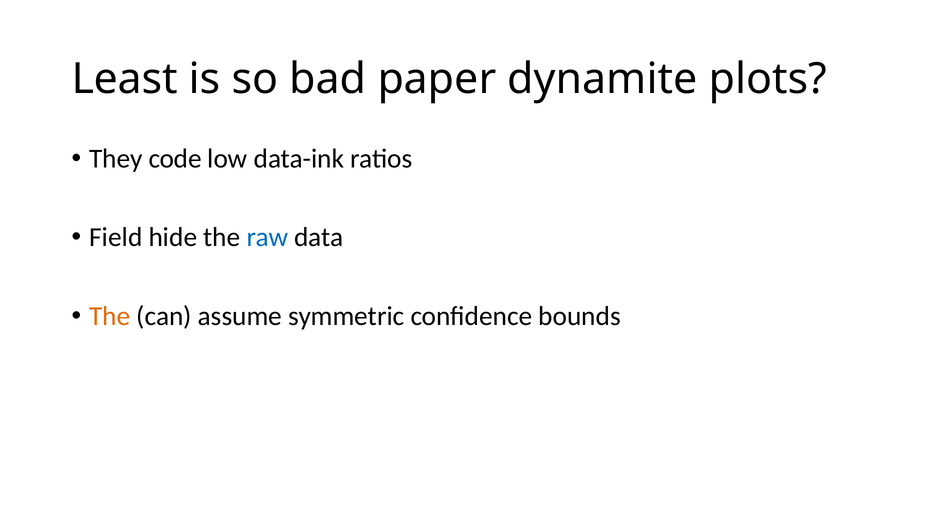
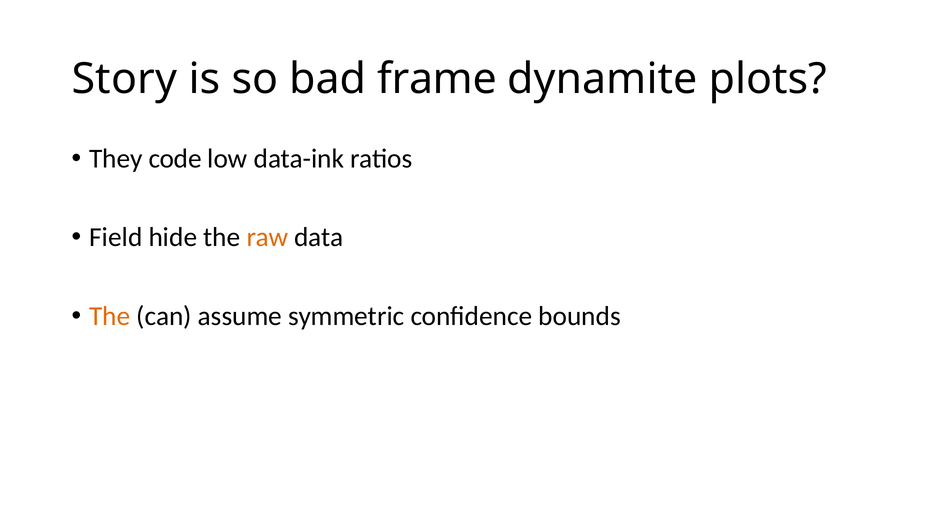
Least: Least -> Story (124, 79)
paper: paper -> frame (437, 79)
raw colour: blue -> orange (267, 237)
